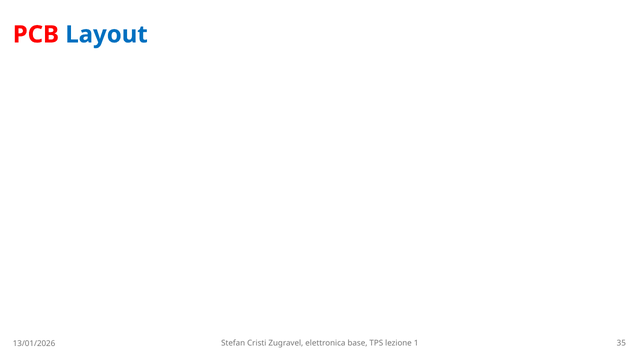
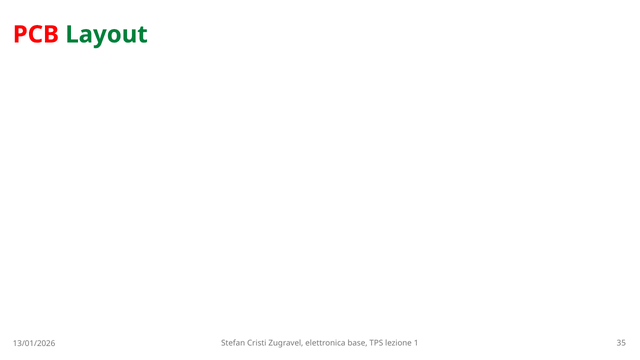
Layout colour: blue -> green (106, 35)
